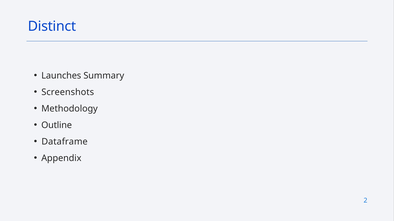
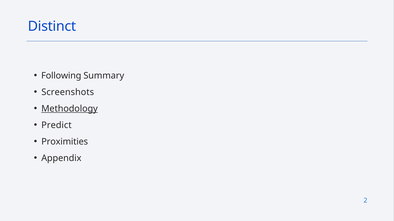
Launches: Launches -> Following (61, 76)
Methodology underline: none -> present (70, 109)
Outline: Outline -> Predict (57, 126)
Dataframe: Dataframe -> Proximities (65, 142)
